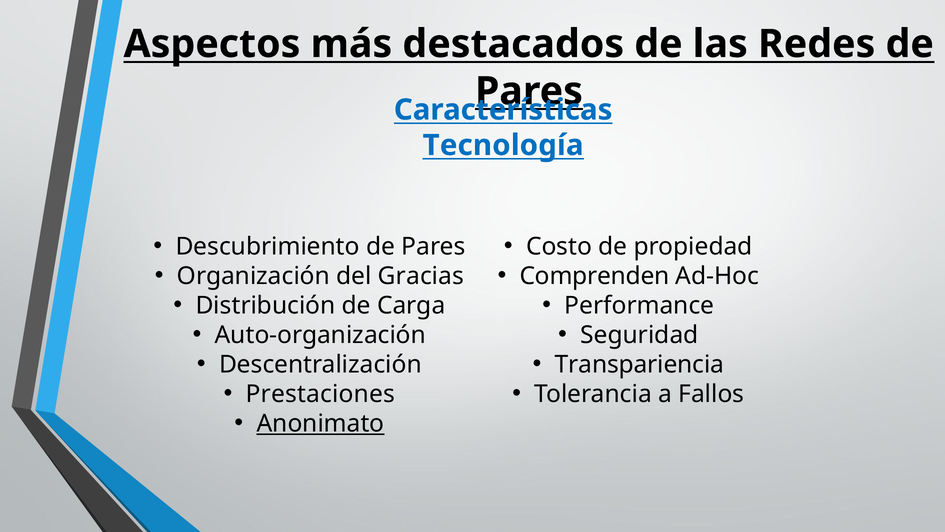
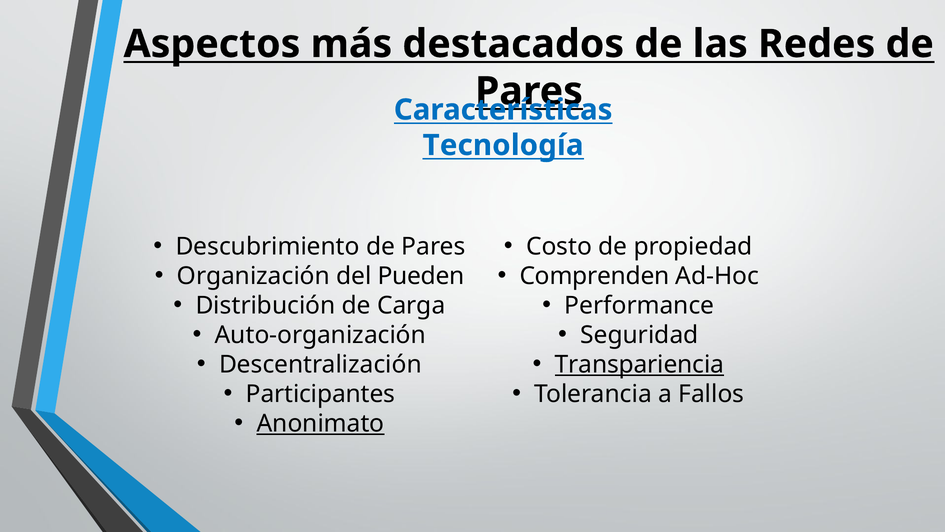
Gracias: Gracias -> Pueden (421, 276)
Transpariencia underline: none -> present (639, 364)
Prestaciones: Prestaciones -> Participantes (321, 394)
